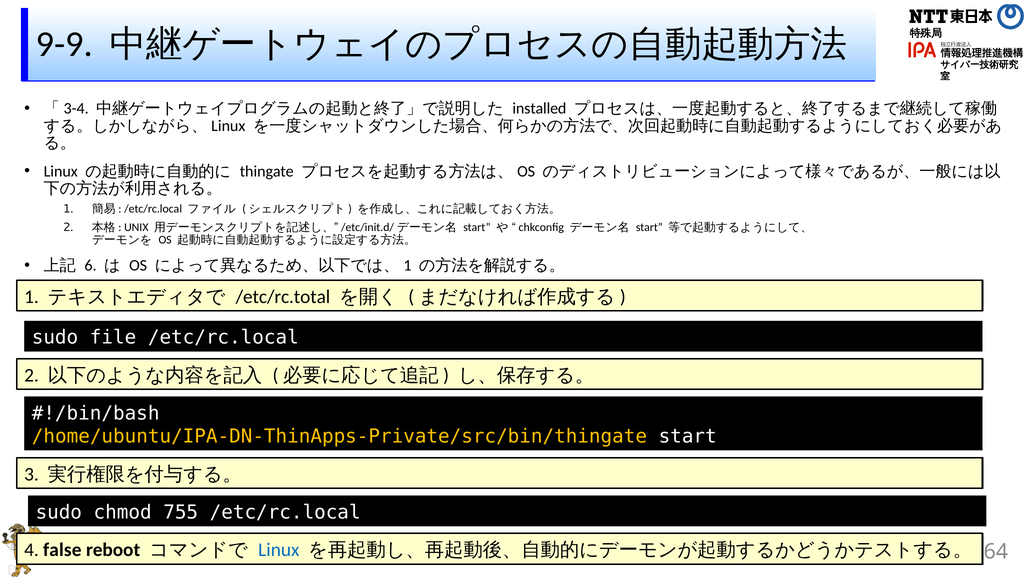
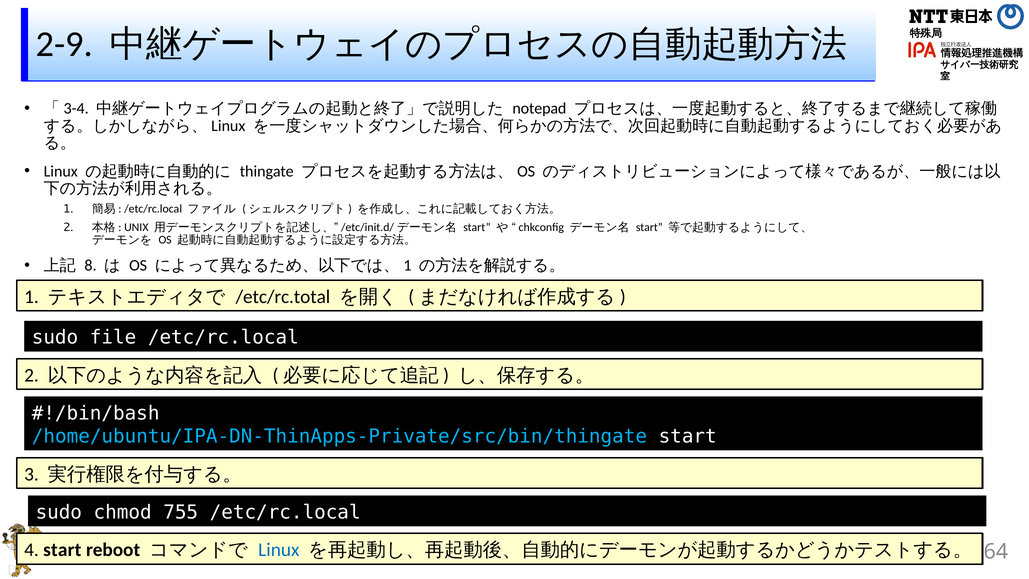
9-9: 9-9 -> 2-9 (64, 44)
installed: installed -> notepad (539, 108)
6: 6 -> 8 (90, 266)
/home/ubuntu/IPA-DN-ThinApps-Private/src/bin/thingate colour: yellow -> light blue (339, 436)
4 false: false -> start (62, 550)
